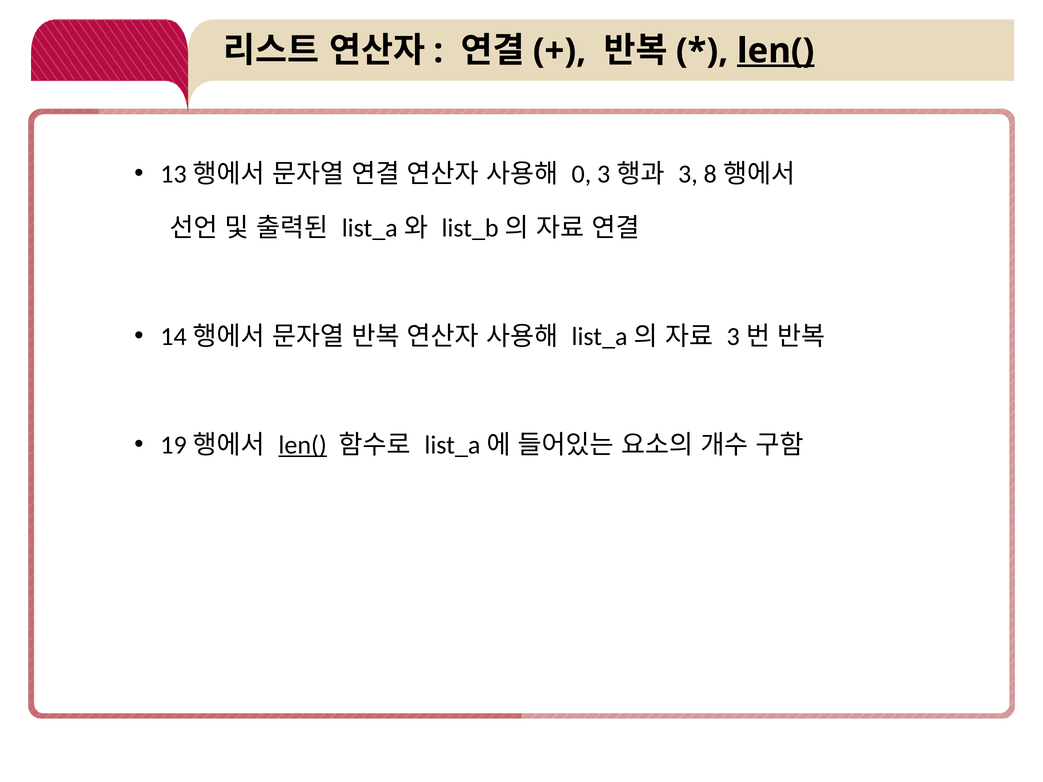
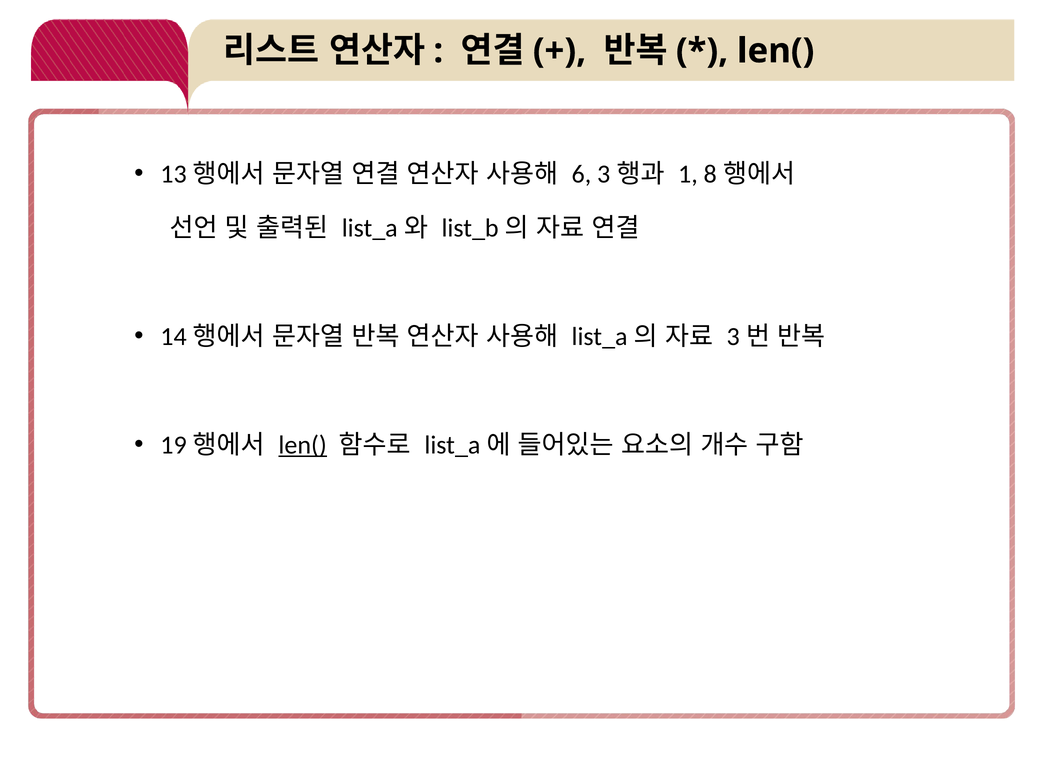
len( underline: present -> none (776, 51)
0: 0 -> 6 (581, 174)
3: 3 -> 1 (688, 174)
